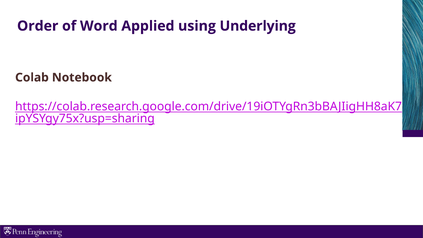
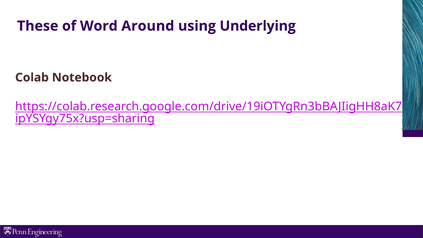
Order: Order -> These (38, 26)
Applied: Applied -> Around (148, 26)
